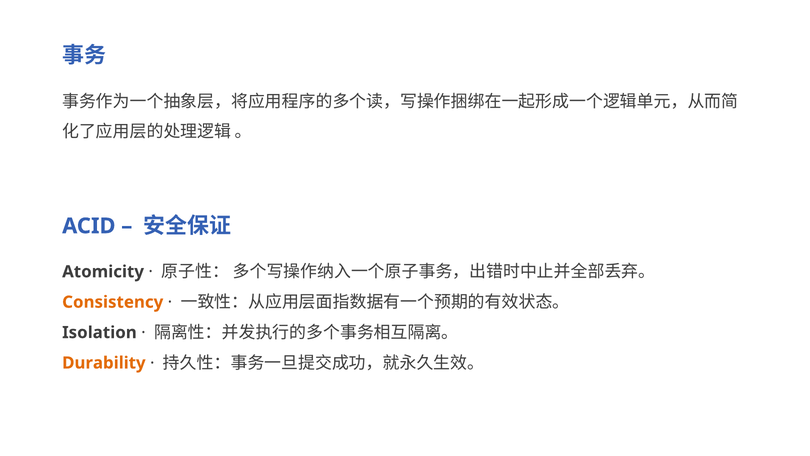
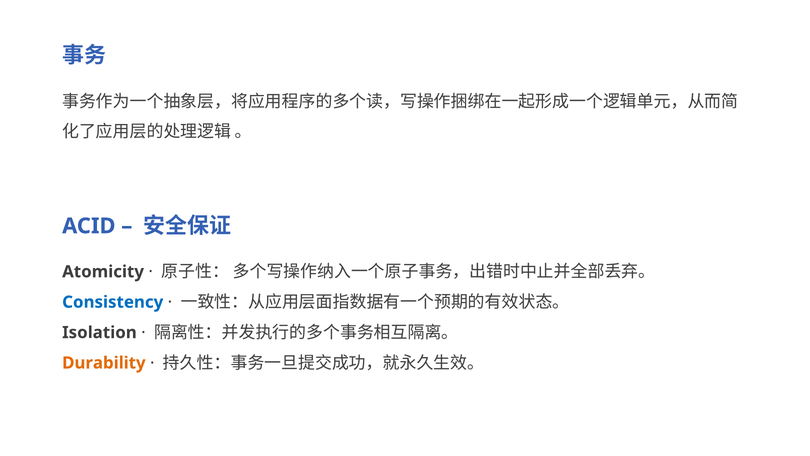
Consistency colour: orange -> blue (113, 302)
